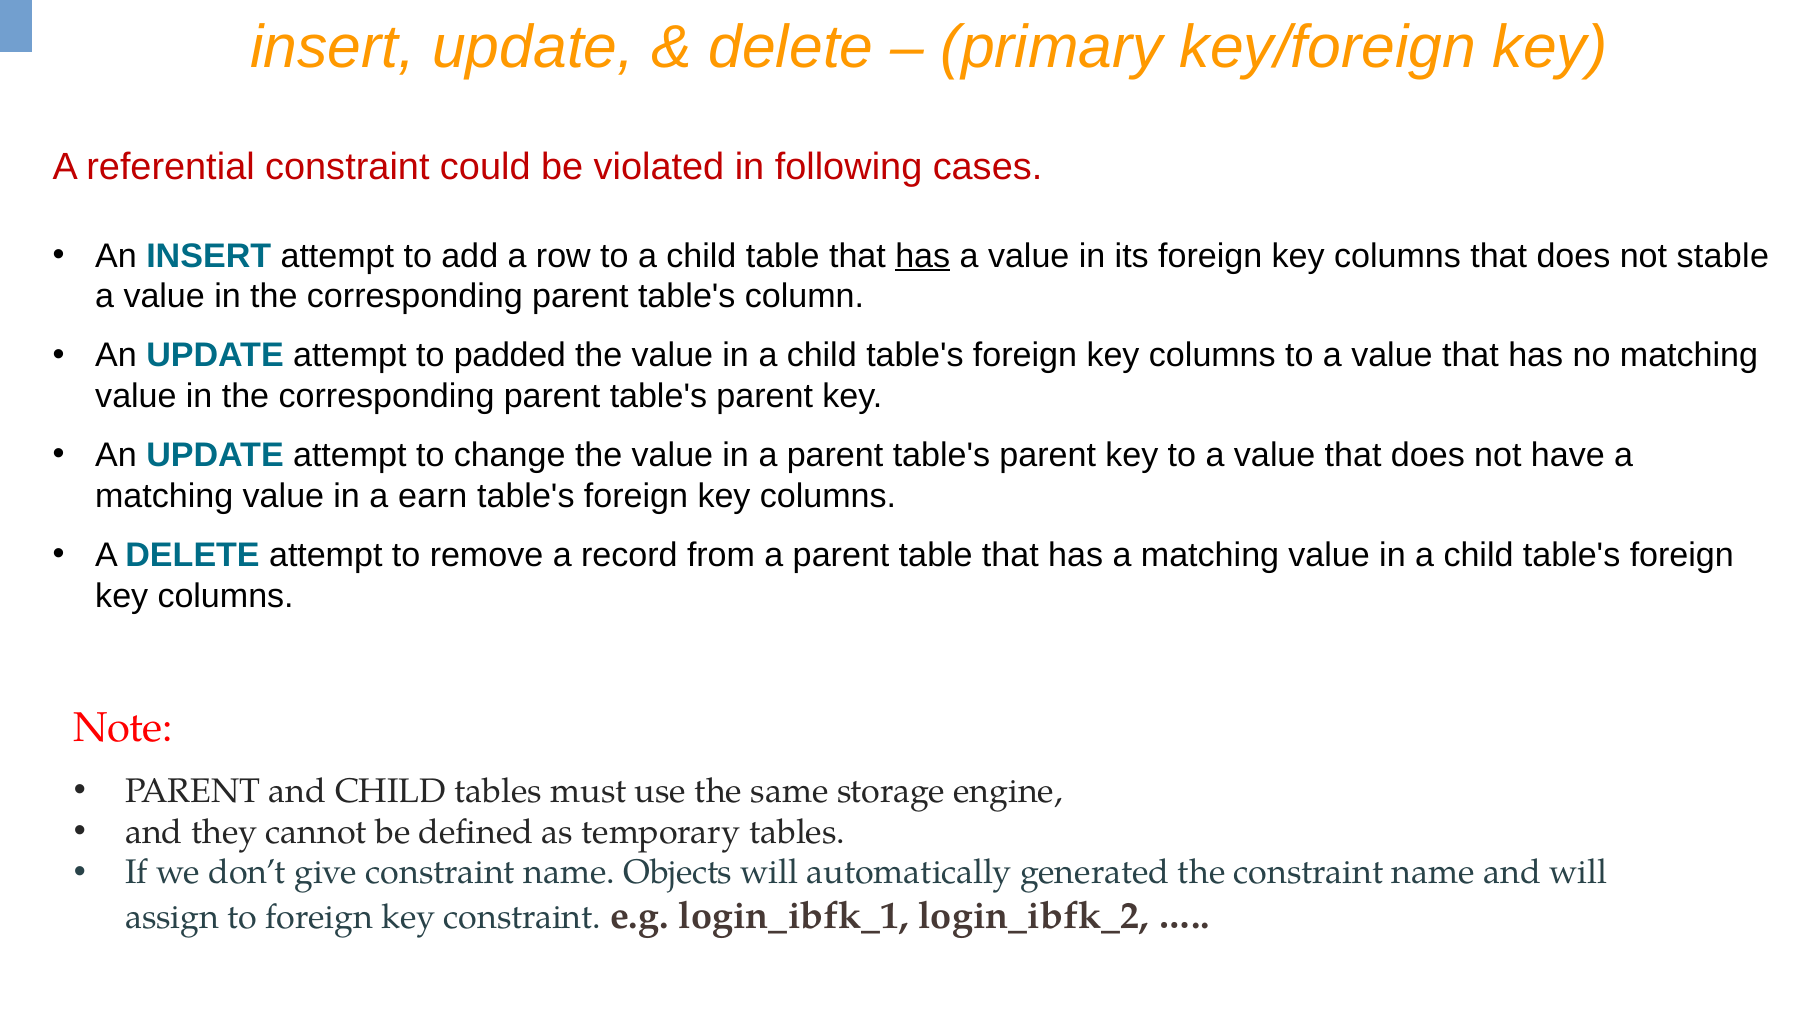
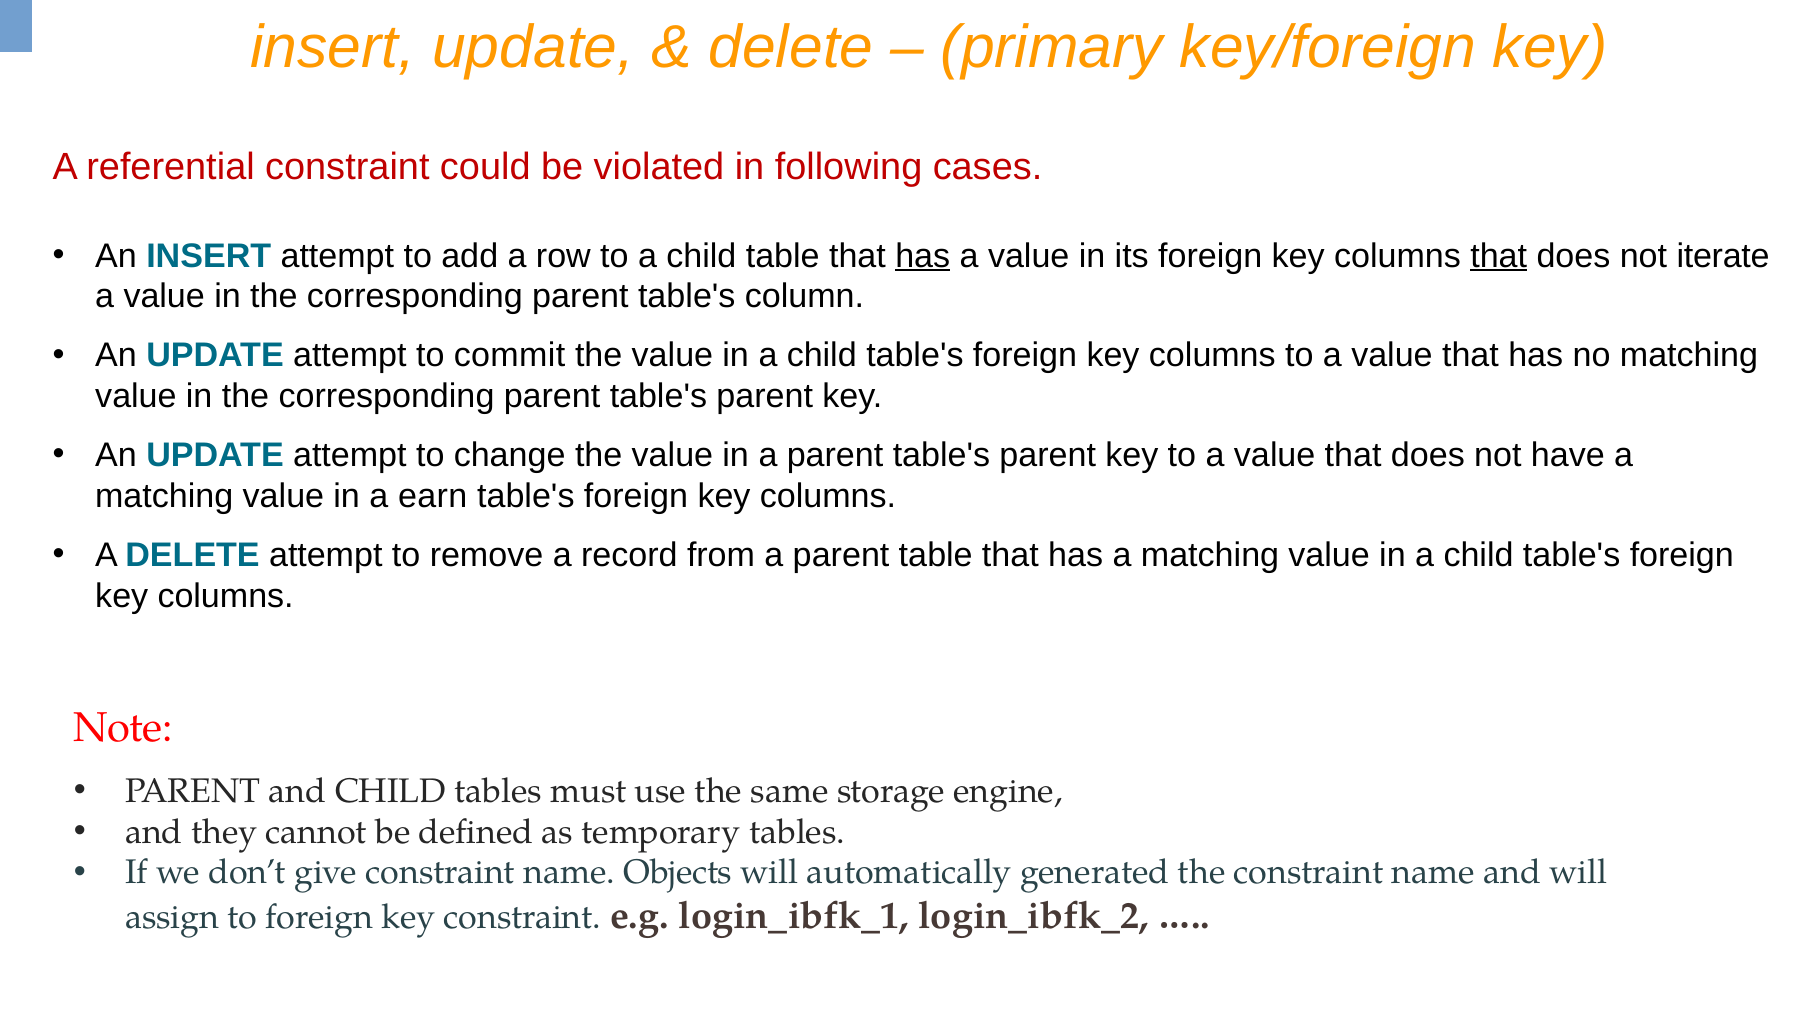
that underline: none -> present (1499, 256)
stable: stable -> iterate (1723, 256)
padded: padded -> commit (510, 356)
